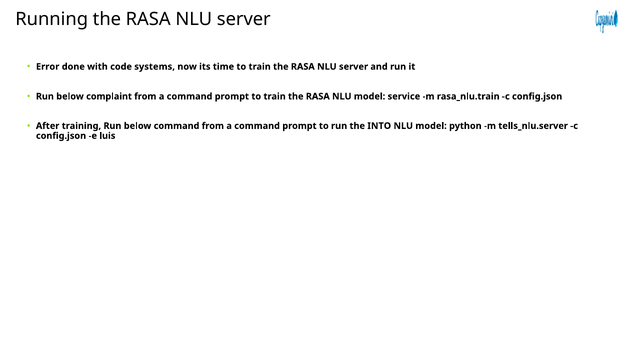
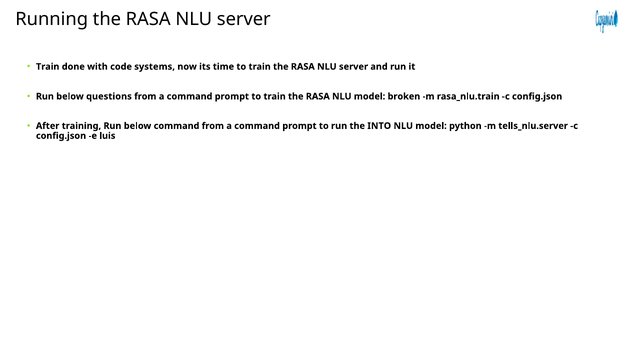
Error: Error -> Train (48, 67)
complaint: complaint -> questions (109, 96)
service: service -> broken (404, 96)
